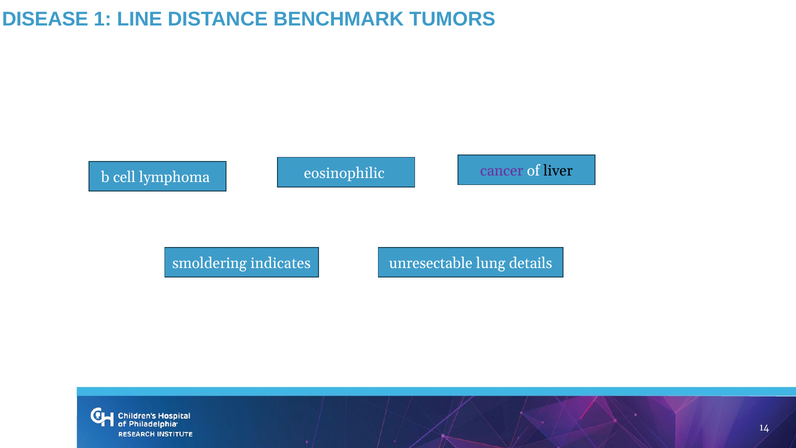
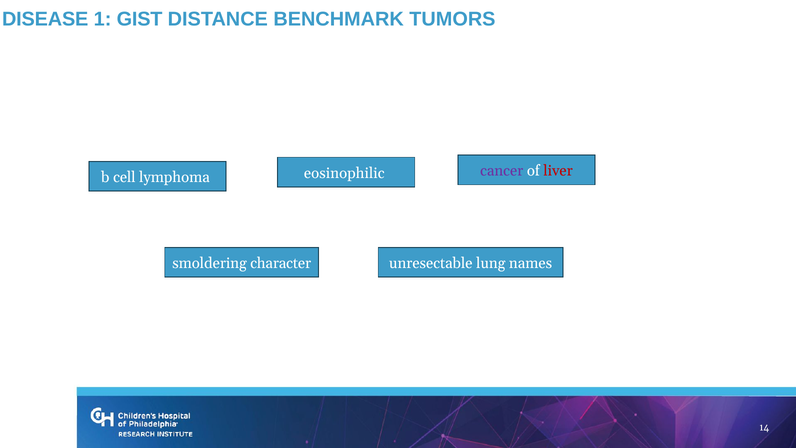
LINE: LINE -> GIST (140, 19)
liver colour: black -> red (558, 171)
indicates: indicates -> character (281, 263)
details: details -> names (531, 263)
